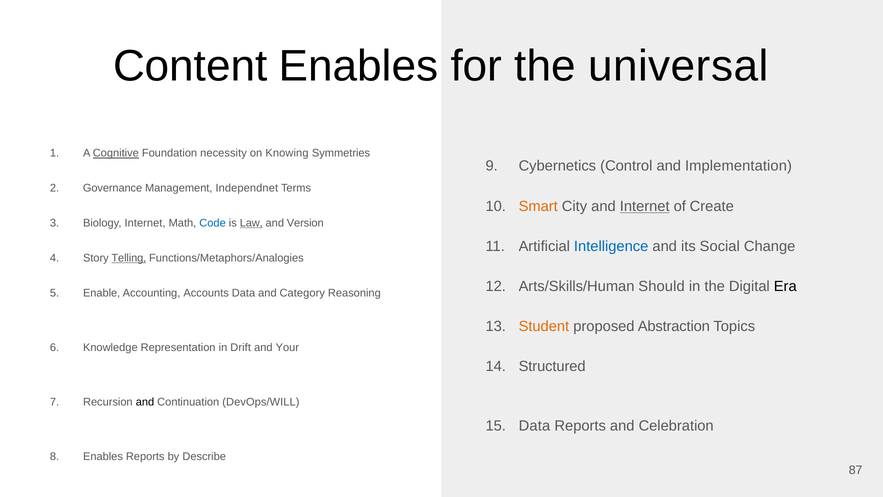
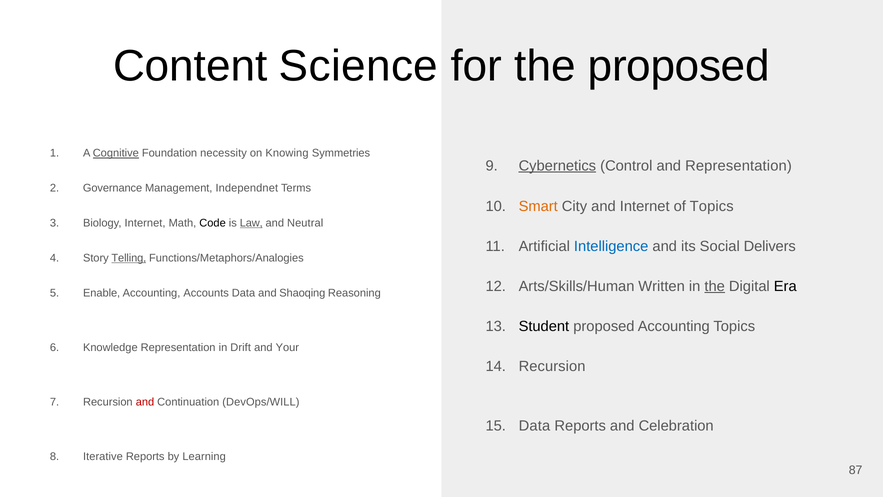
Content Enables: Enables -> Science (358, 66)
the universal: universal -> proposed (679, 66)
Cybernetics underline: none -> present (557, 166)
and Implementation: Implementation -> Representation (738, 166)
Internet underline: present -> none (645, 206)
of Create: Create -> Topics (712, 206)
Code colour: blue -> black (213, 223)
Version: Version -> Neutral (305, 223)
Change: Change -> Delivers (770, 246)
Should: Should -> Written (662, 286)
the underline: none -> present (715, 286)
Category: Category -> Shaoqing (302, 293)
Student colour: orange -> black (544, 326)
proposed Abstraction: Abstraction -> Accounting (674, 326)
Structured: Structured -> Recursion (552, 366)
and colour: black -> red (145, 402)
Enables: Enables -> Iterative (103, 456)
Describe: Describe -> Learning (204, 456)
